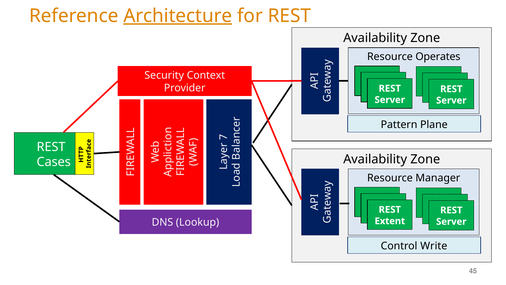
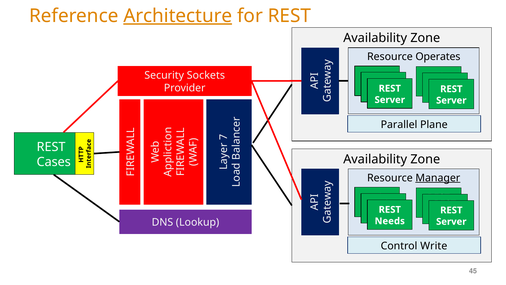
Context: Context -> Sockets (206, 75)
Pattern: Pattern -> Parallel (399, 125)
Manager underline: none -> present (438, 178)
Extent: Extent -> Needs (390, 221)
